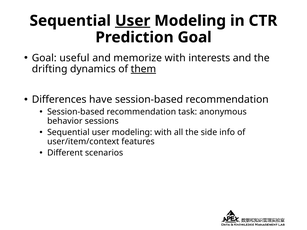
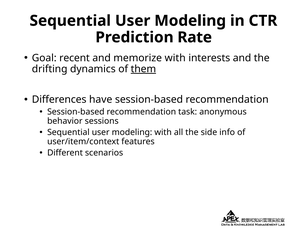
User underline: present -> none (133, 21)
Prediction Goal: Goal -> Rate (195, 37)
useful: useful -> recent (75, 58)
